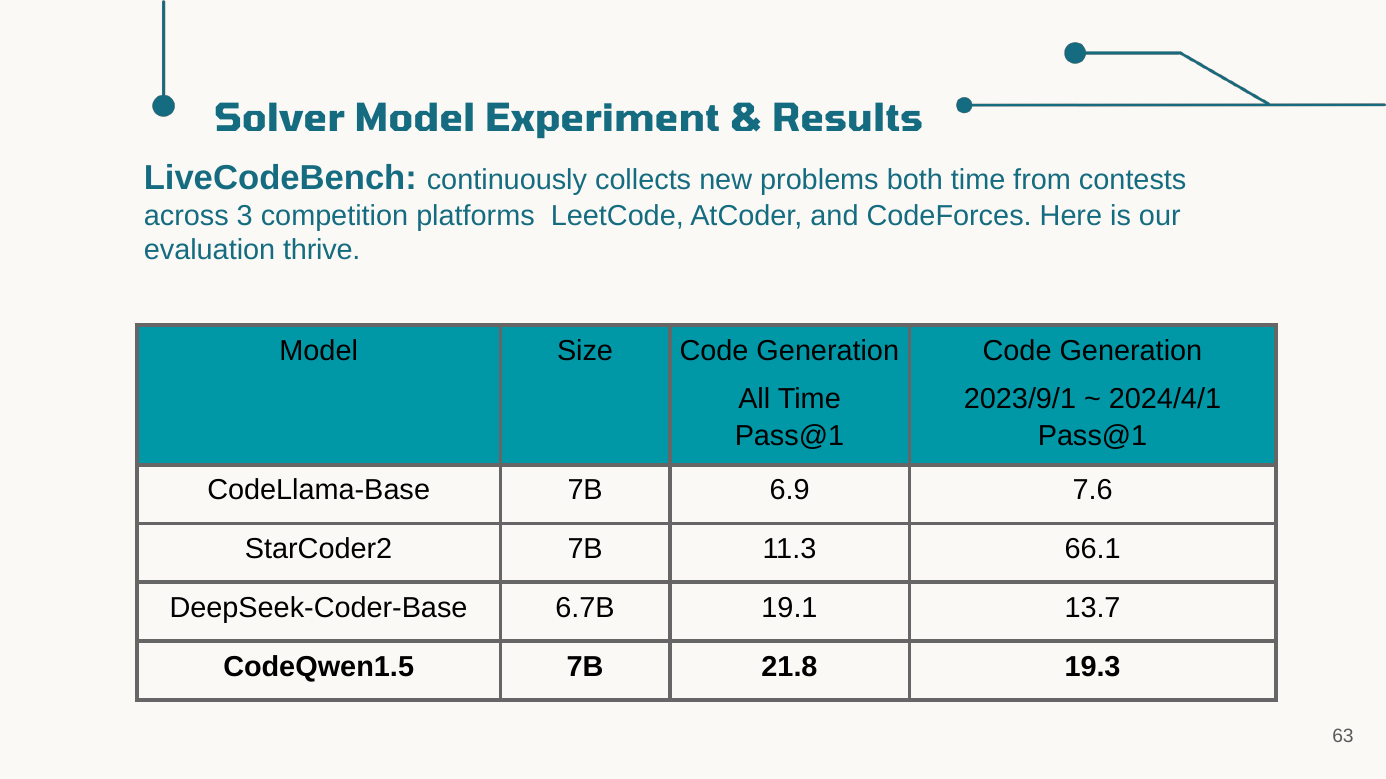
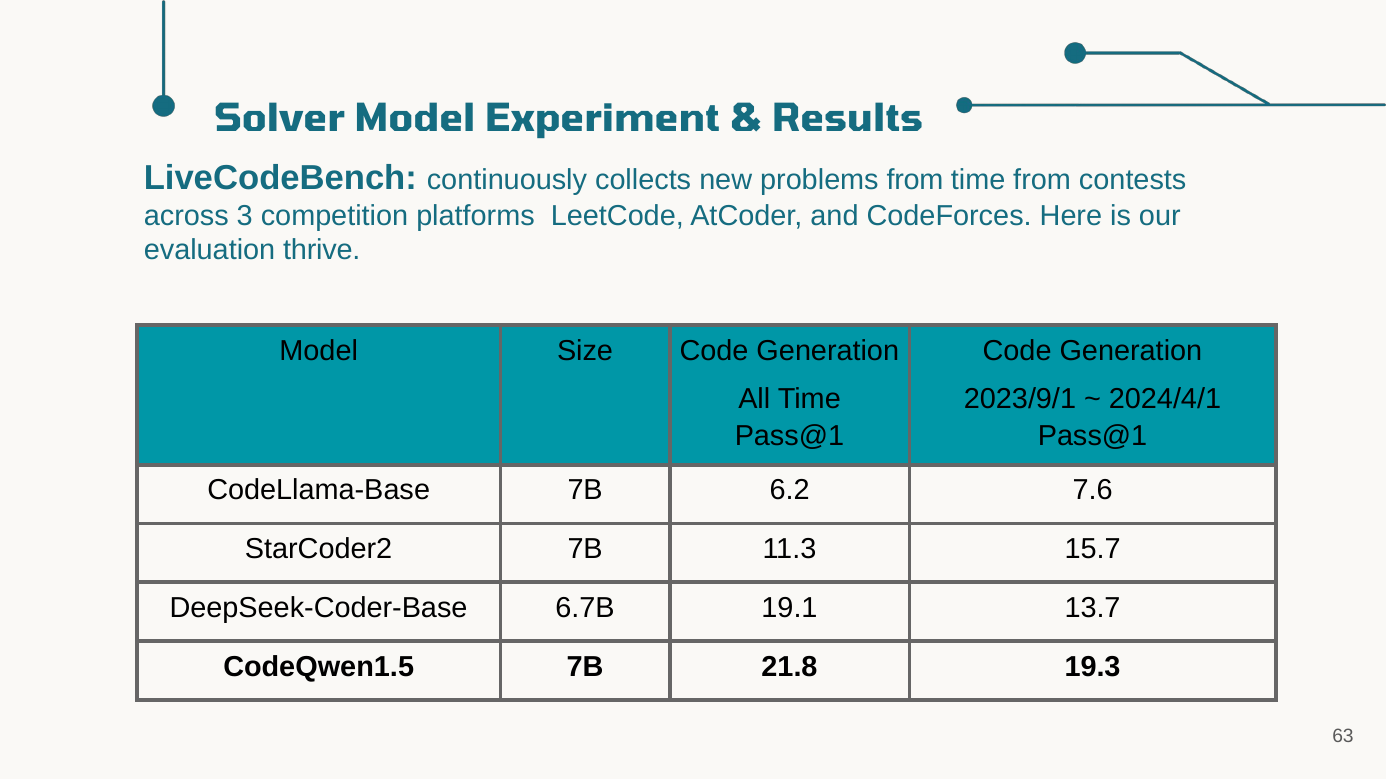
problems both: both -> from (915, 180)
6.9: 6.9 -> 6.2 (790, 491)
66.1: 66.1 -> 15.7 (1093, 550)
